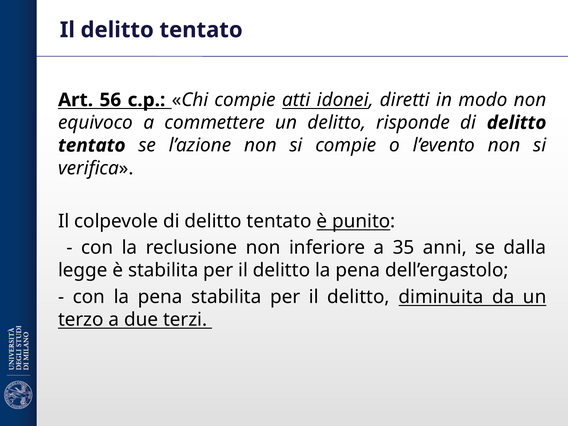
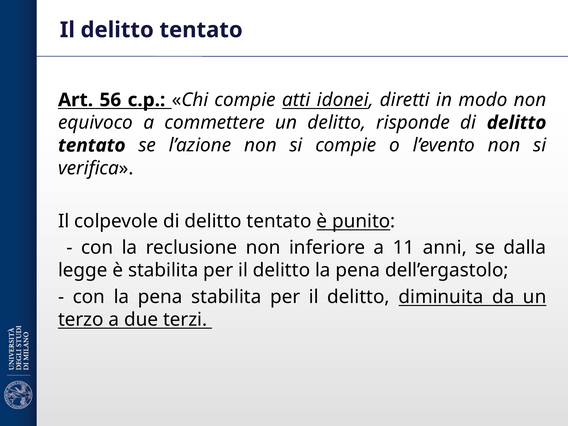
35: 35 -> 11 (404, 248)
